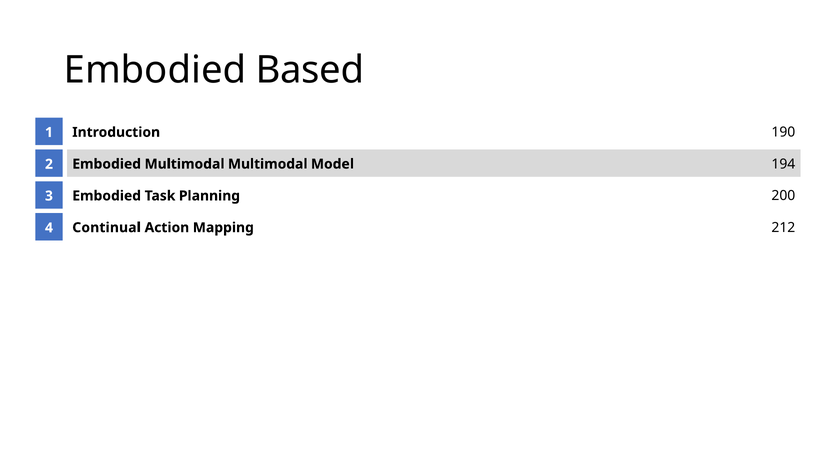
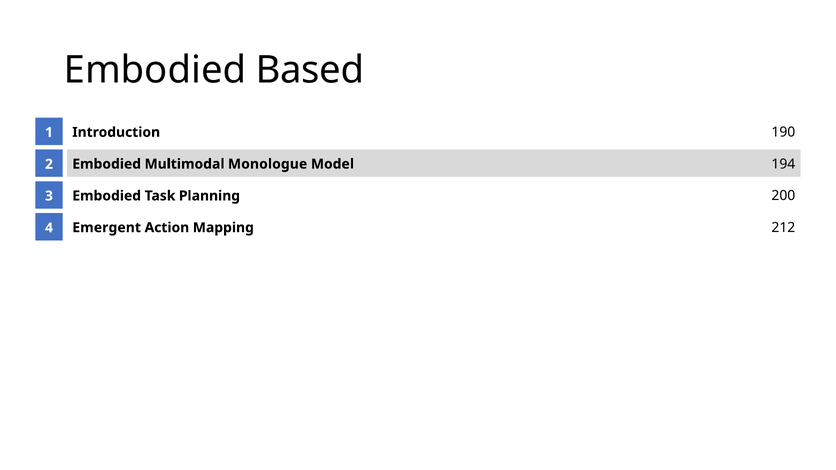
Multimodal Multimodal: Multimodal -> Monologue (268, 164)
Continual: Continual -> Emergent (107, 228)
